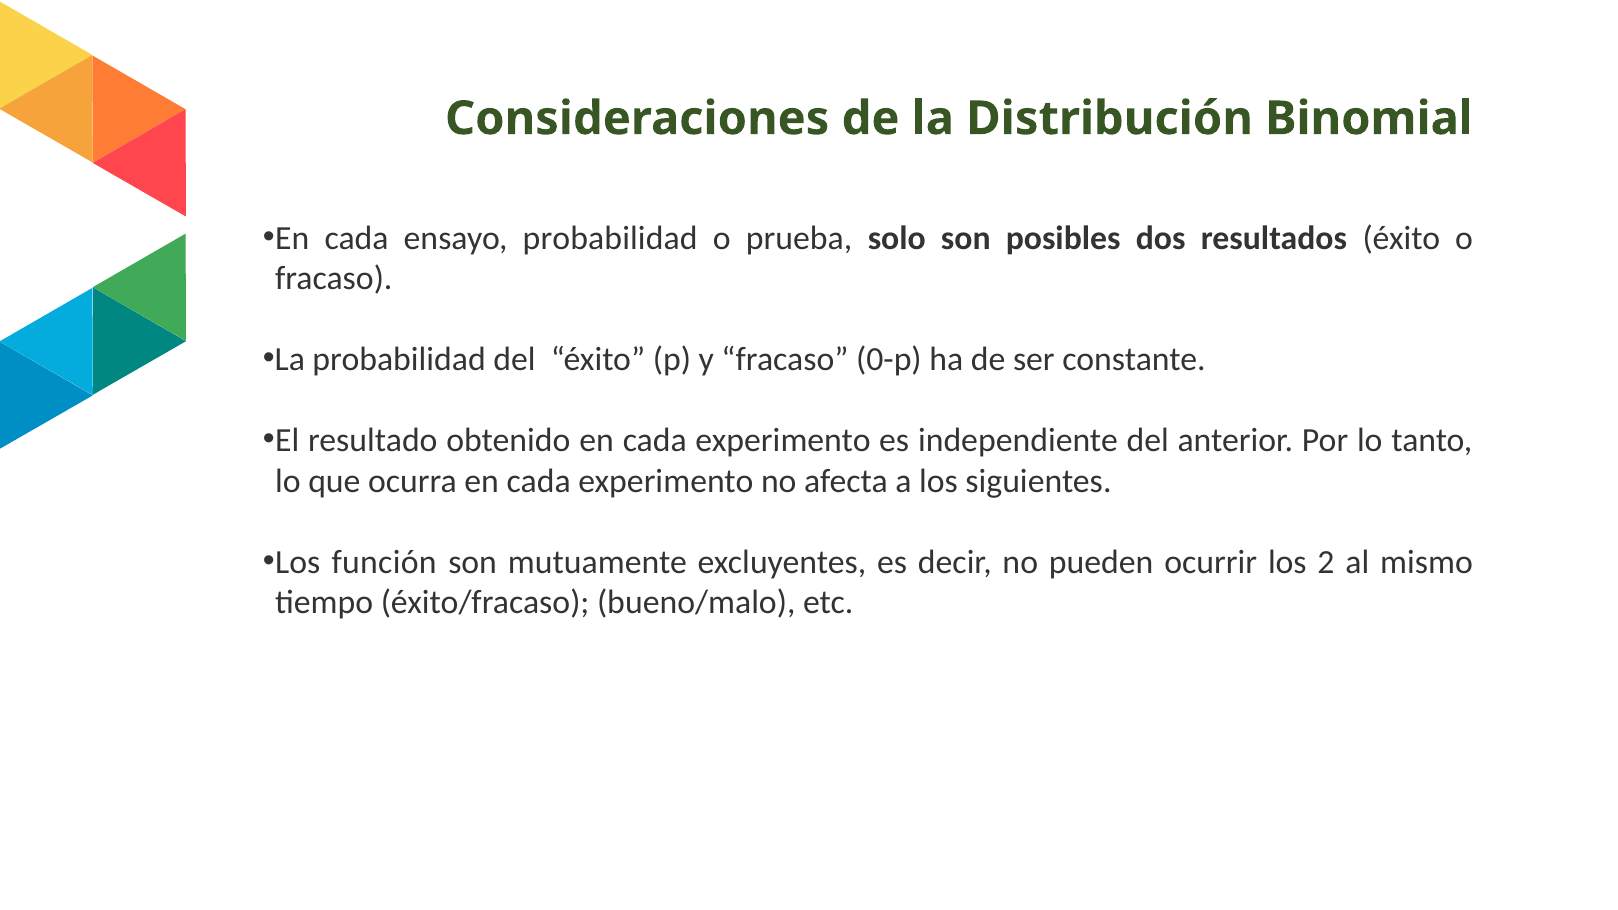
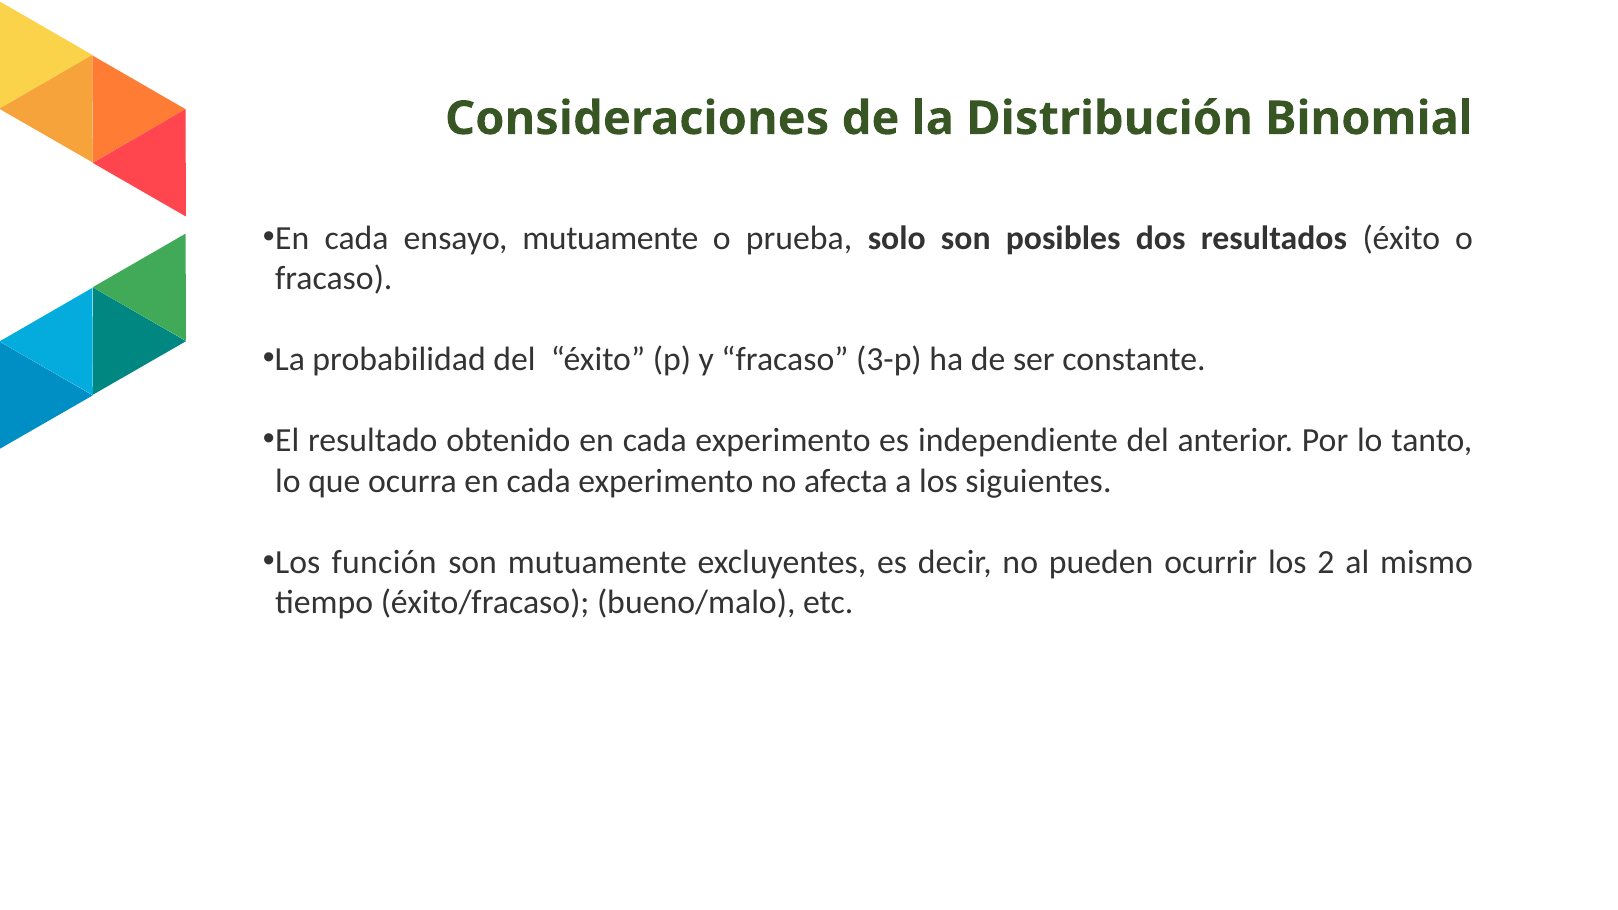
ensayo probabilidad: probabilidad -> mutuamente (610, 238)
0-p: 0-p -> 3-p (889, 360)
